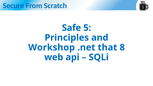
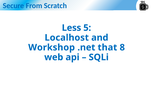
Safe: Safe -> Less (71, 28)
Principles: Principles -> Localhost (67, 38)
